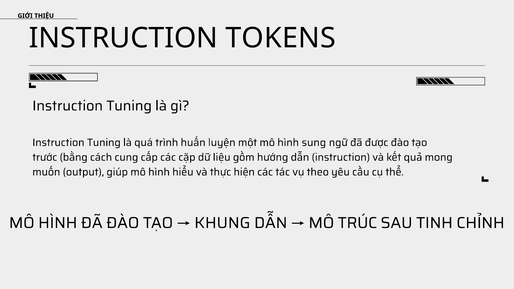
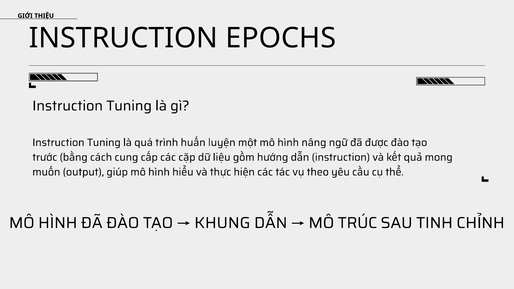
TOKENS: TOKENS -> EPOCHS (281, 38)
sung: sung -> nâng (314, 143)
